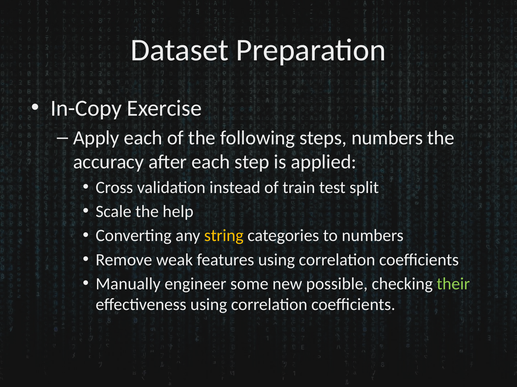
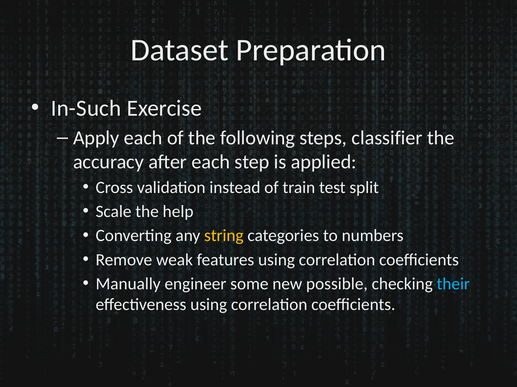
In-Copy: In-Copy -> In-Such (86, 108)
steps numbers: numbers -> classifier (387, 138)
their colour: light green -> light blue (453, 284)
